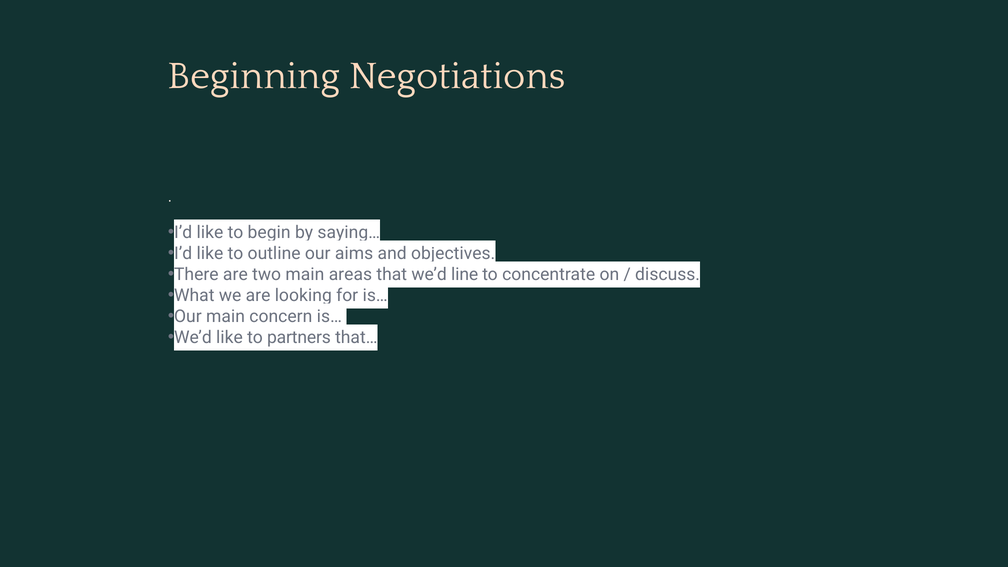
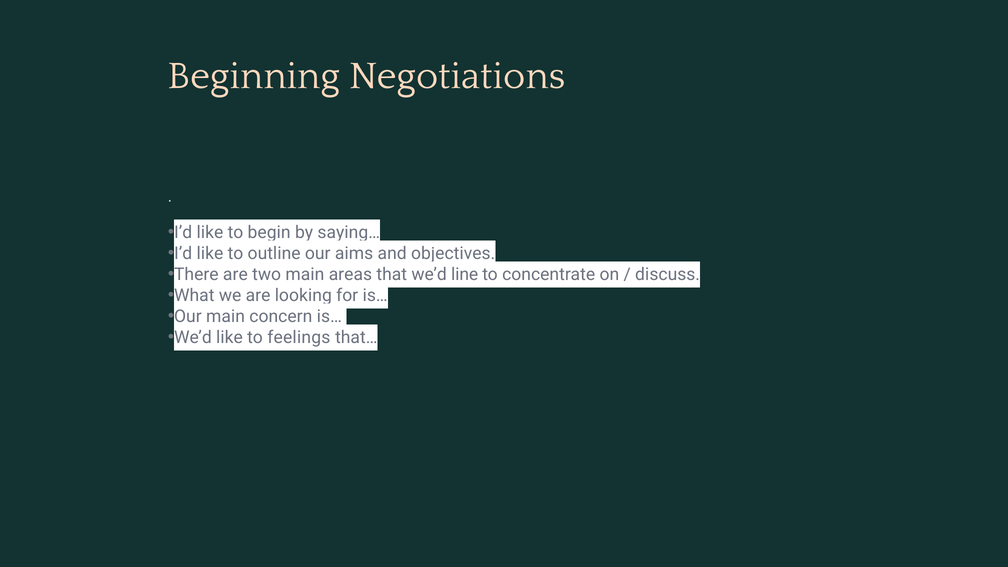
partners: partners -> feelings (299, 337)
